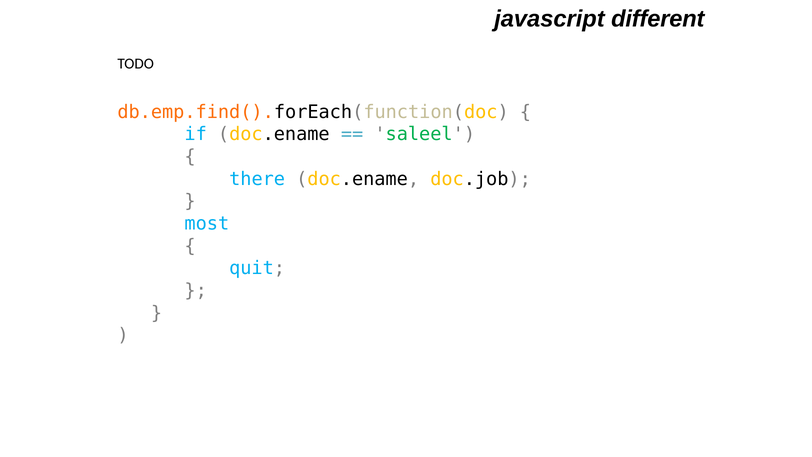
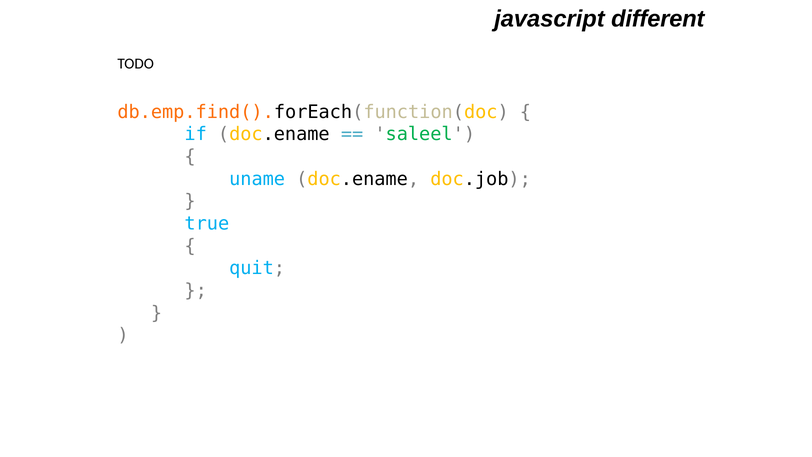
there: there -> uname (257, 179)
most: most -> true (207, 224)
